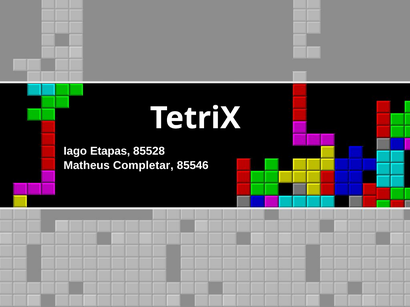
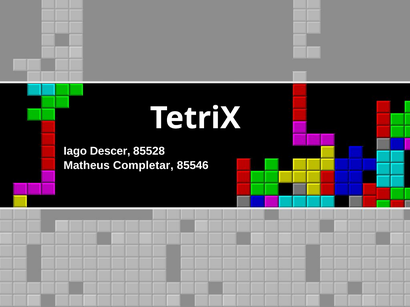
Etapas: Etapas -> Descer (110, 151)
